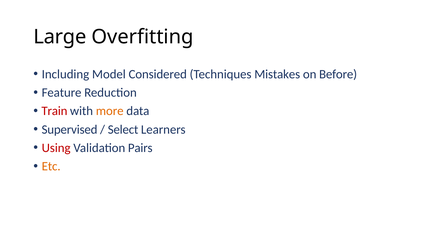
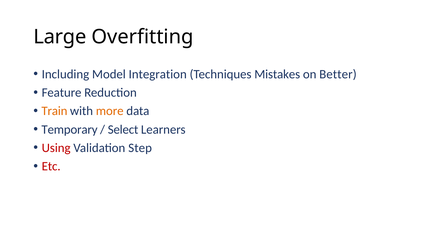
Considered: Considered -> Integration (158, 74)
Before: Before -> Better (338, 74)
Train colour: red -> orange (54, 111)
Supervised: Supervised -> Temporary (70, 129)
Pairs: Pairs -> Step (140, 148)
Etc colour: orange -> red (51, 166)
